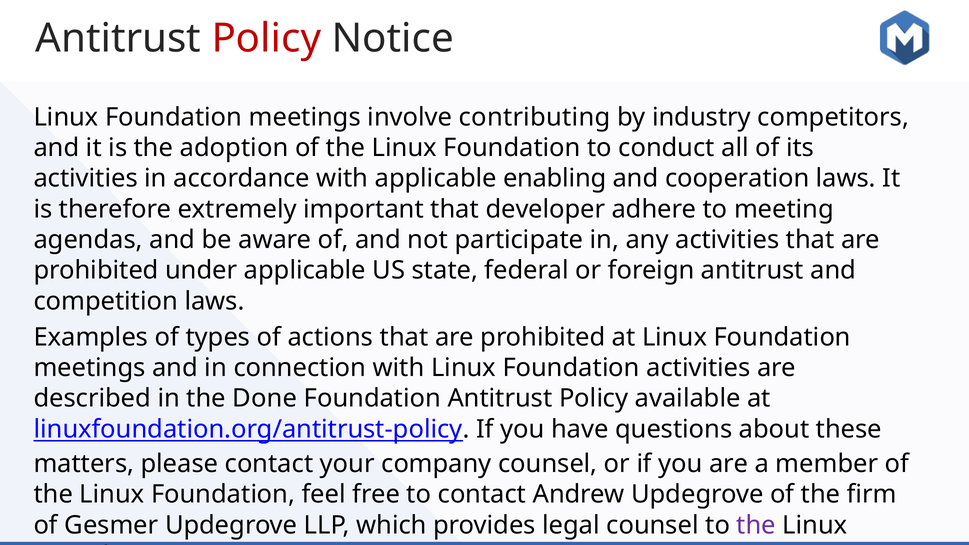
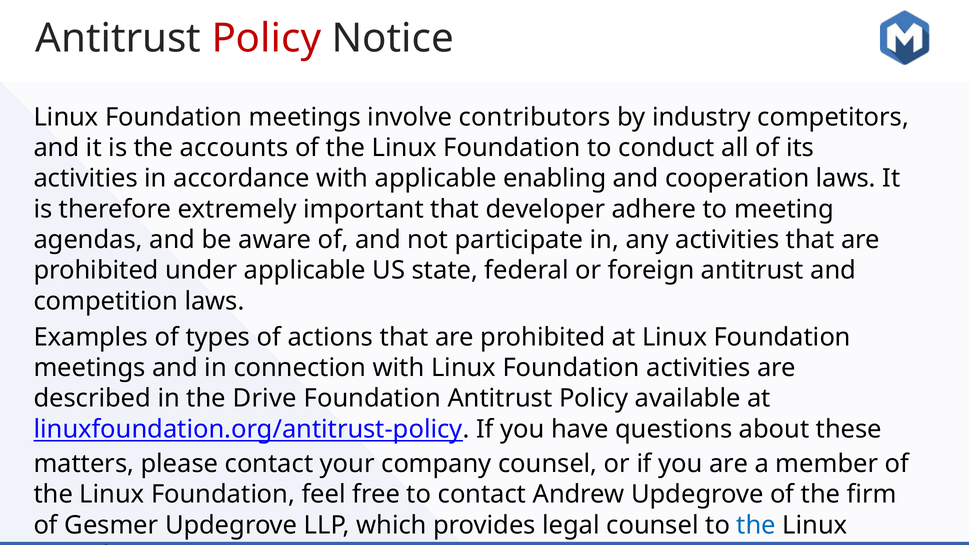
contributing: contributing -> contributors (535, 117)
adoption: adoption -> accounts (234, 148)
Done: Done -> Drive (265, 399)
the colour: purple -> blue (756, 525)
